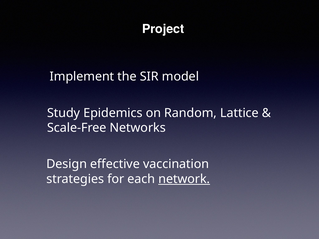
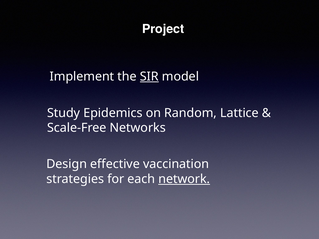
SIR underline: none -> present (149, 77)
